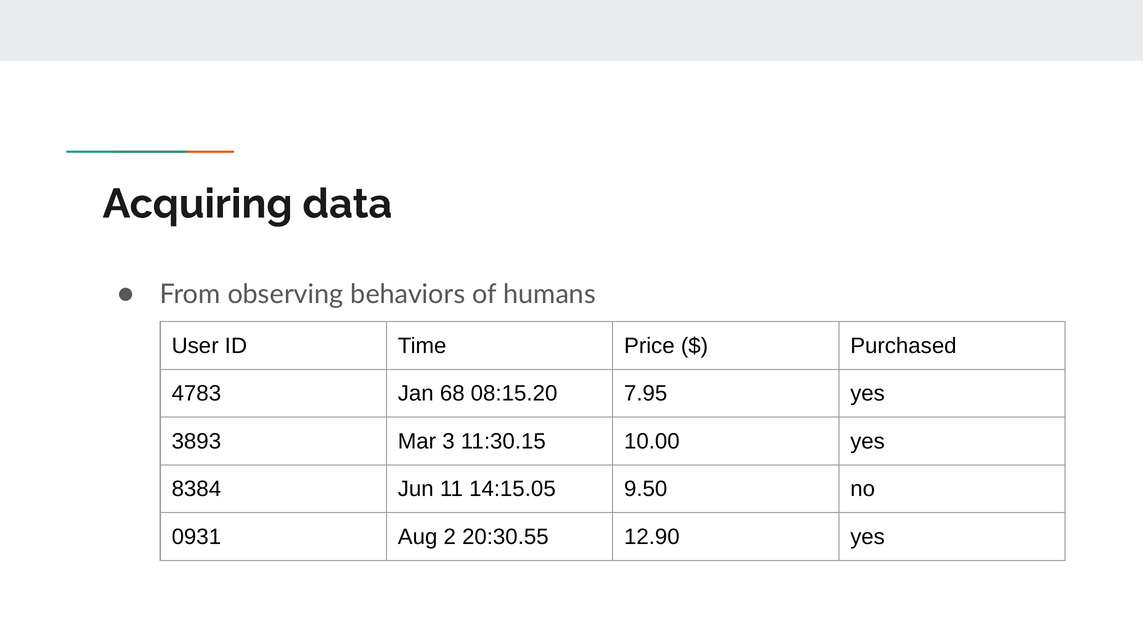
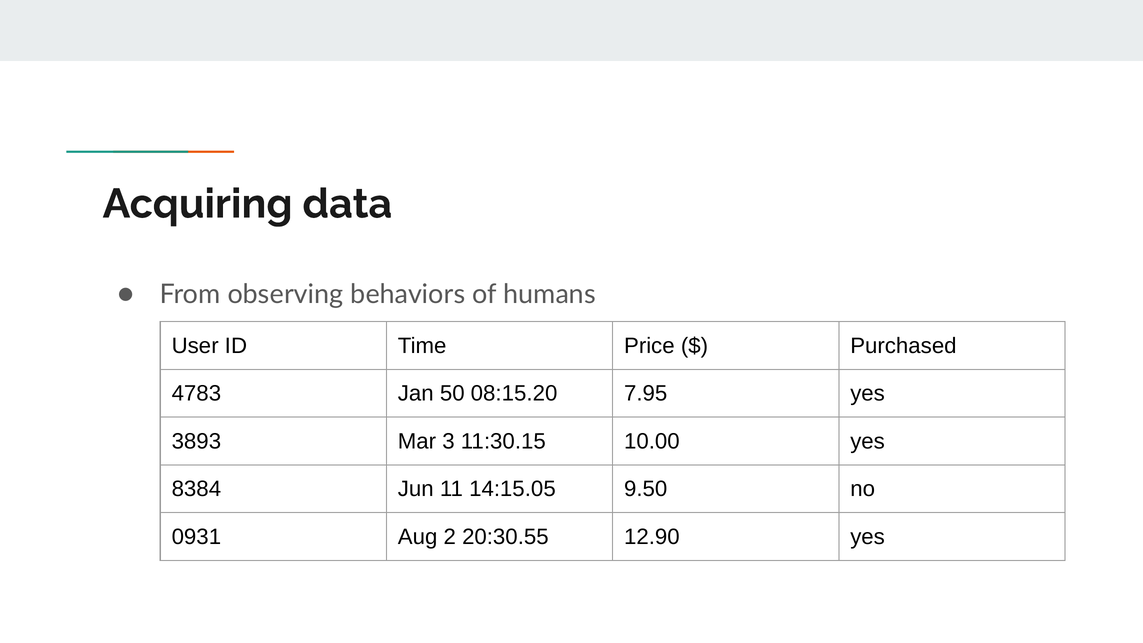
68: 68 -> 50 (452, 394)
